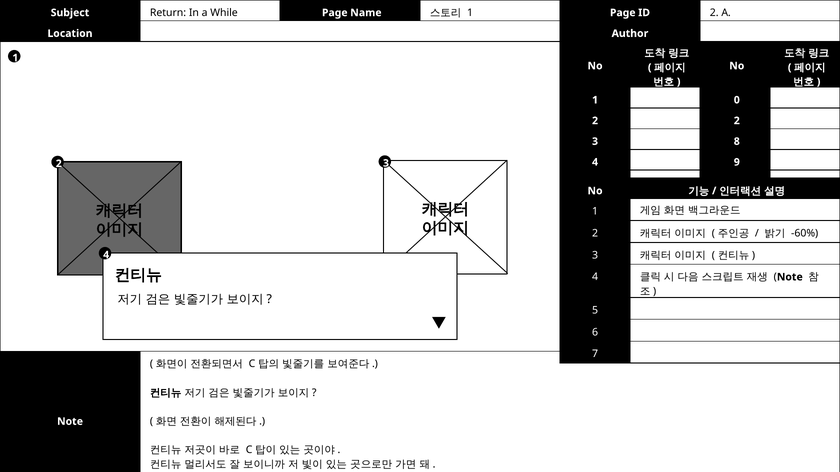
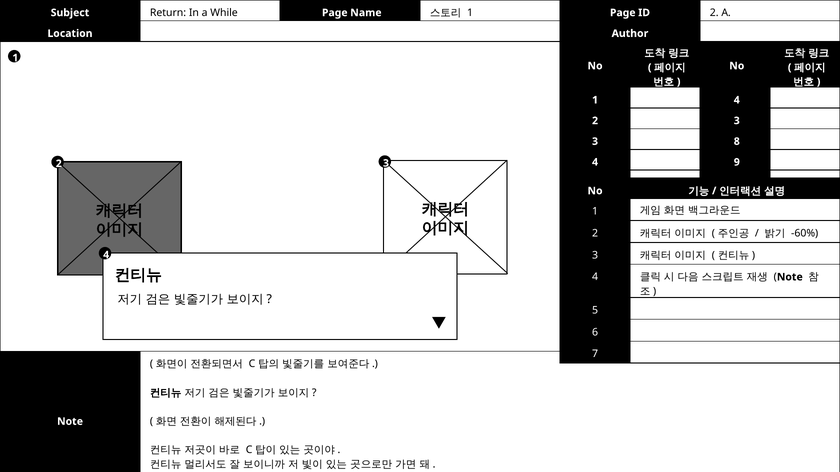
1 0: 0 -> 4 (737, 100)
2: 2 -> 3 (737, 121)
